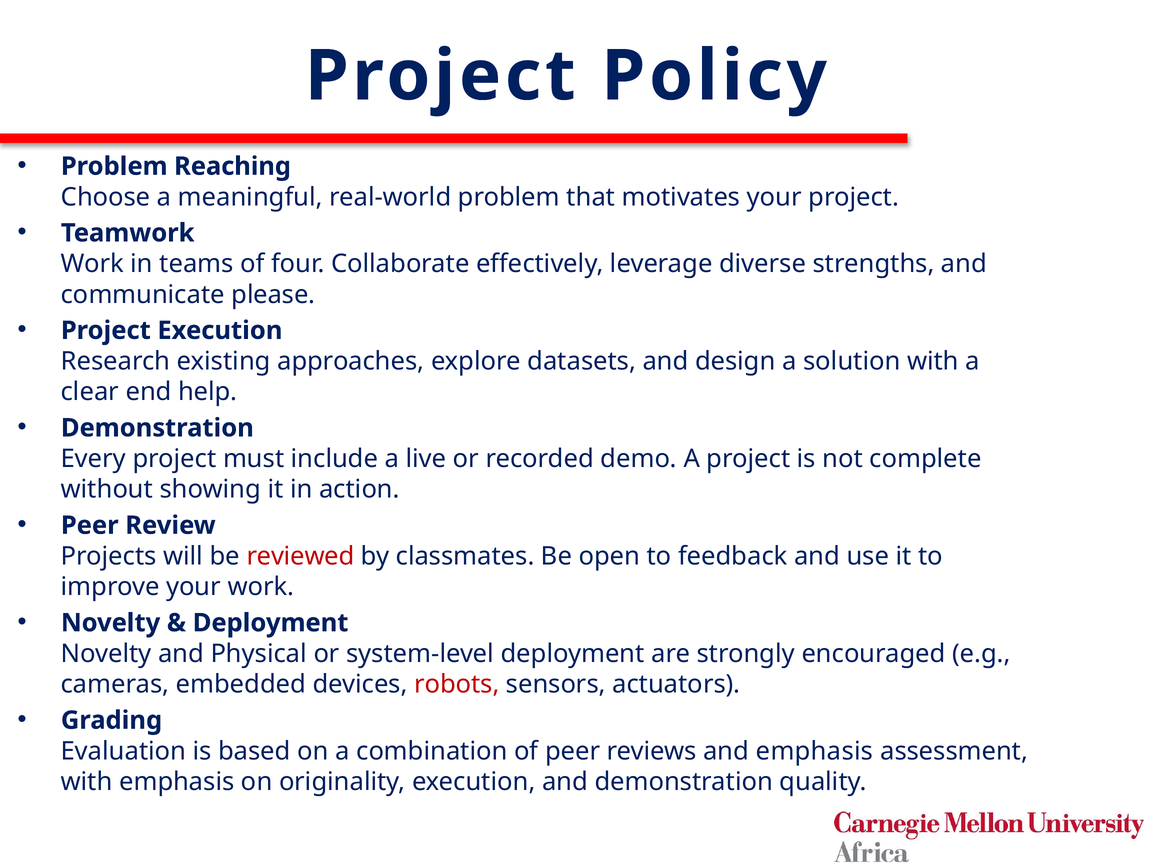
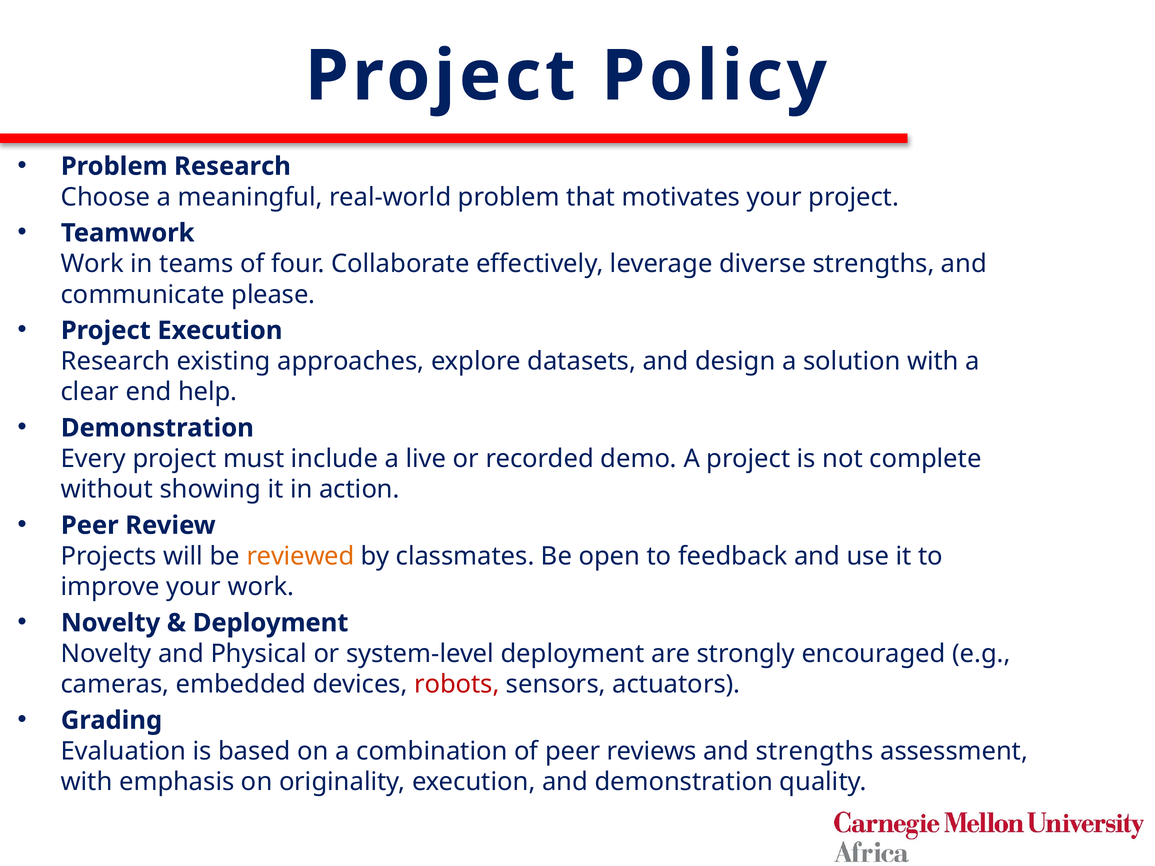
Problem Reaching: Reaching -> Research (232, 166)
reviewed colour: red -> orange (300, 556)
and emphasis: emphasis -> strengths (815, 751)
